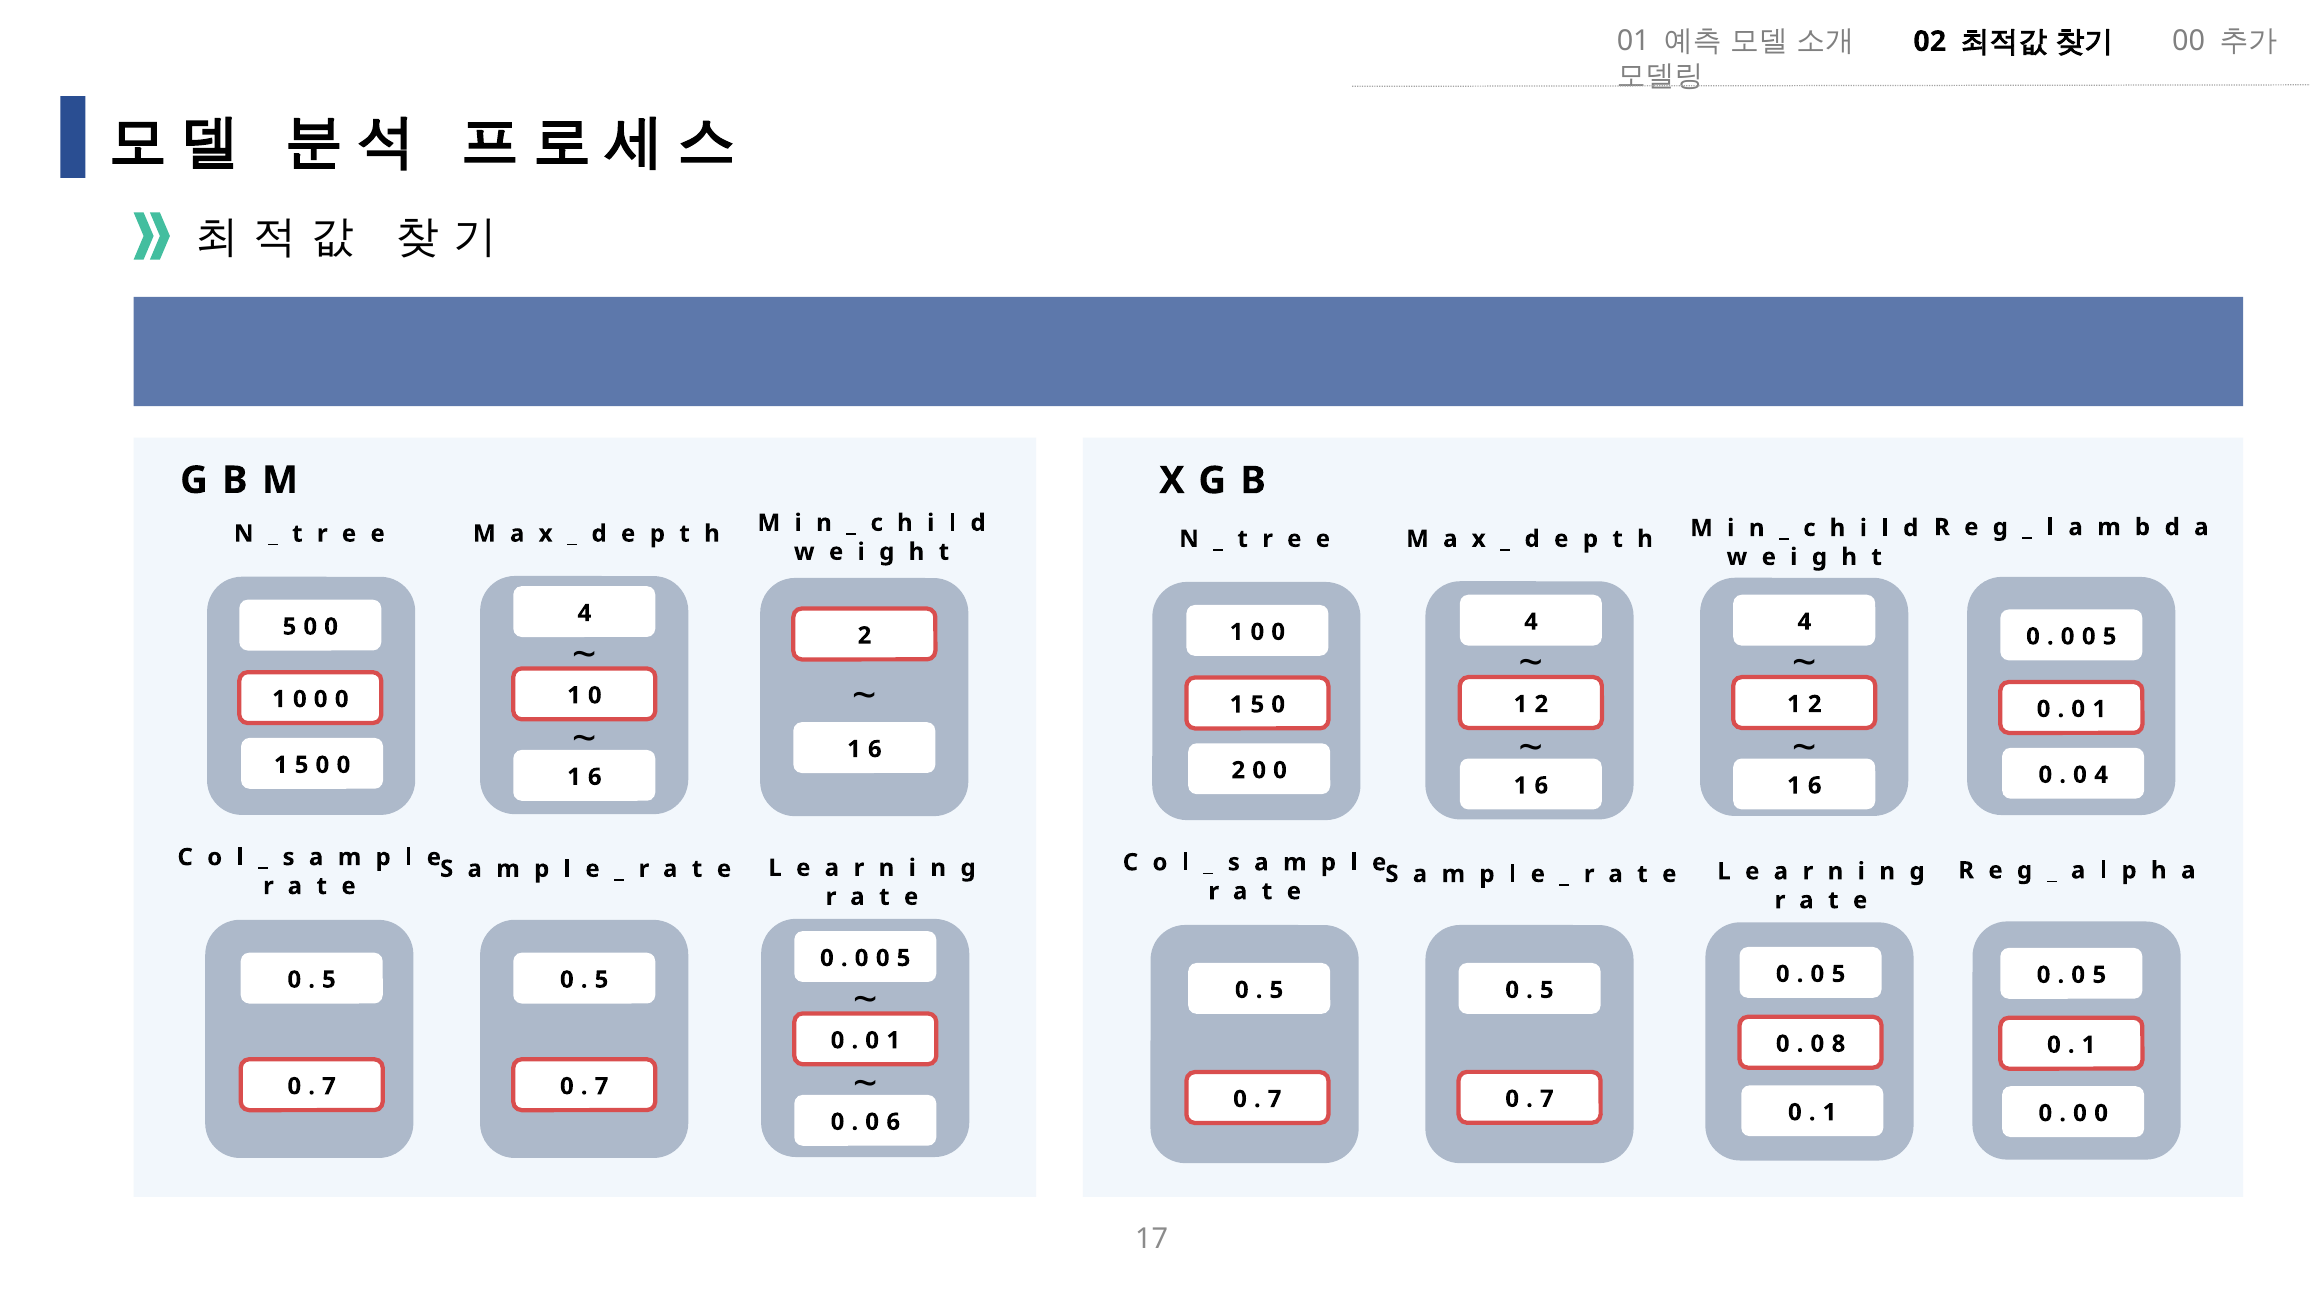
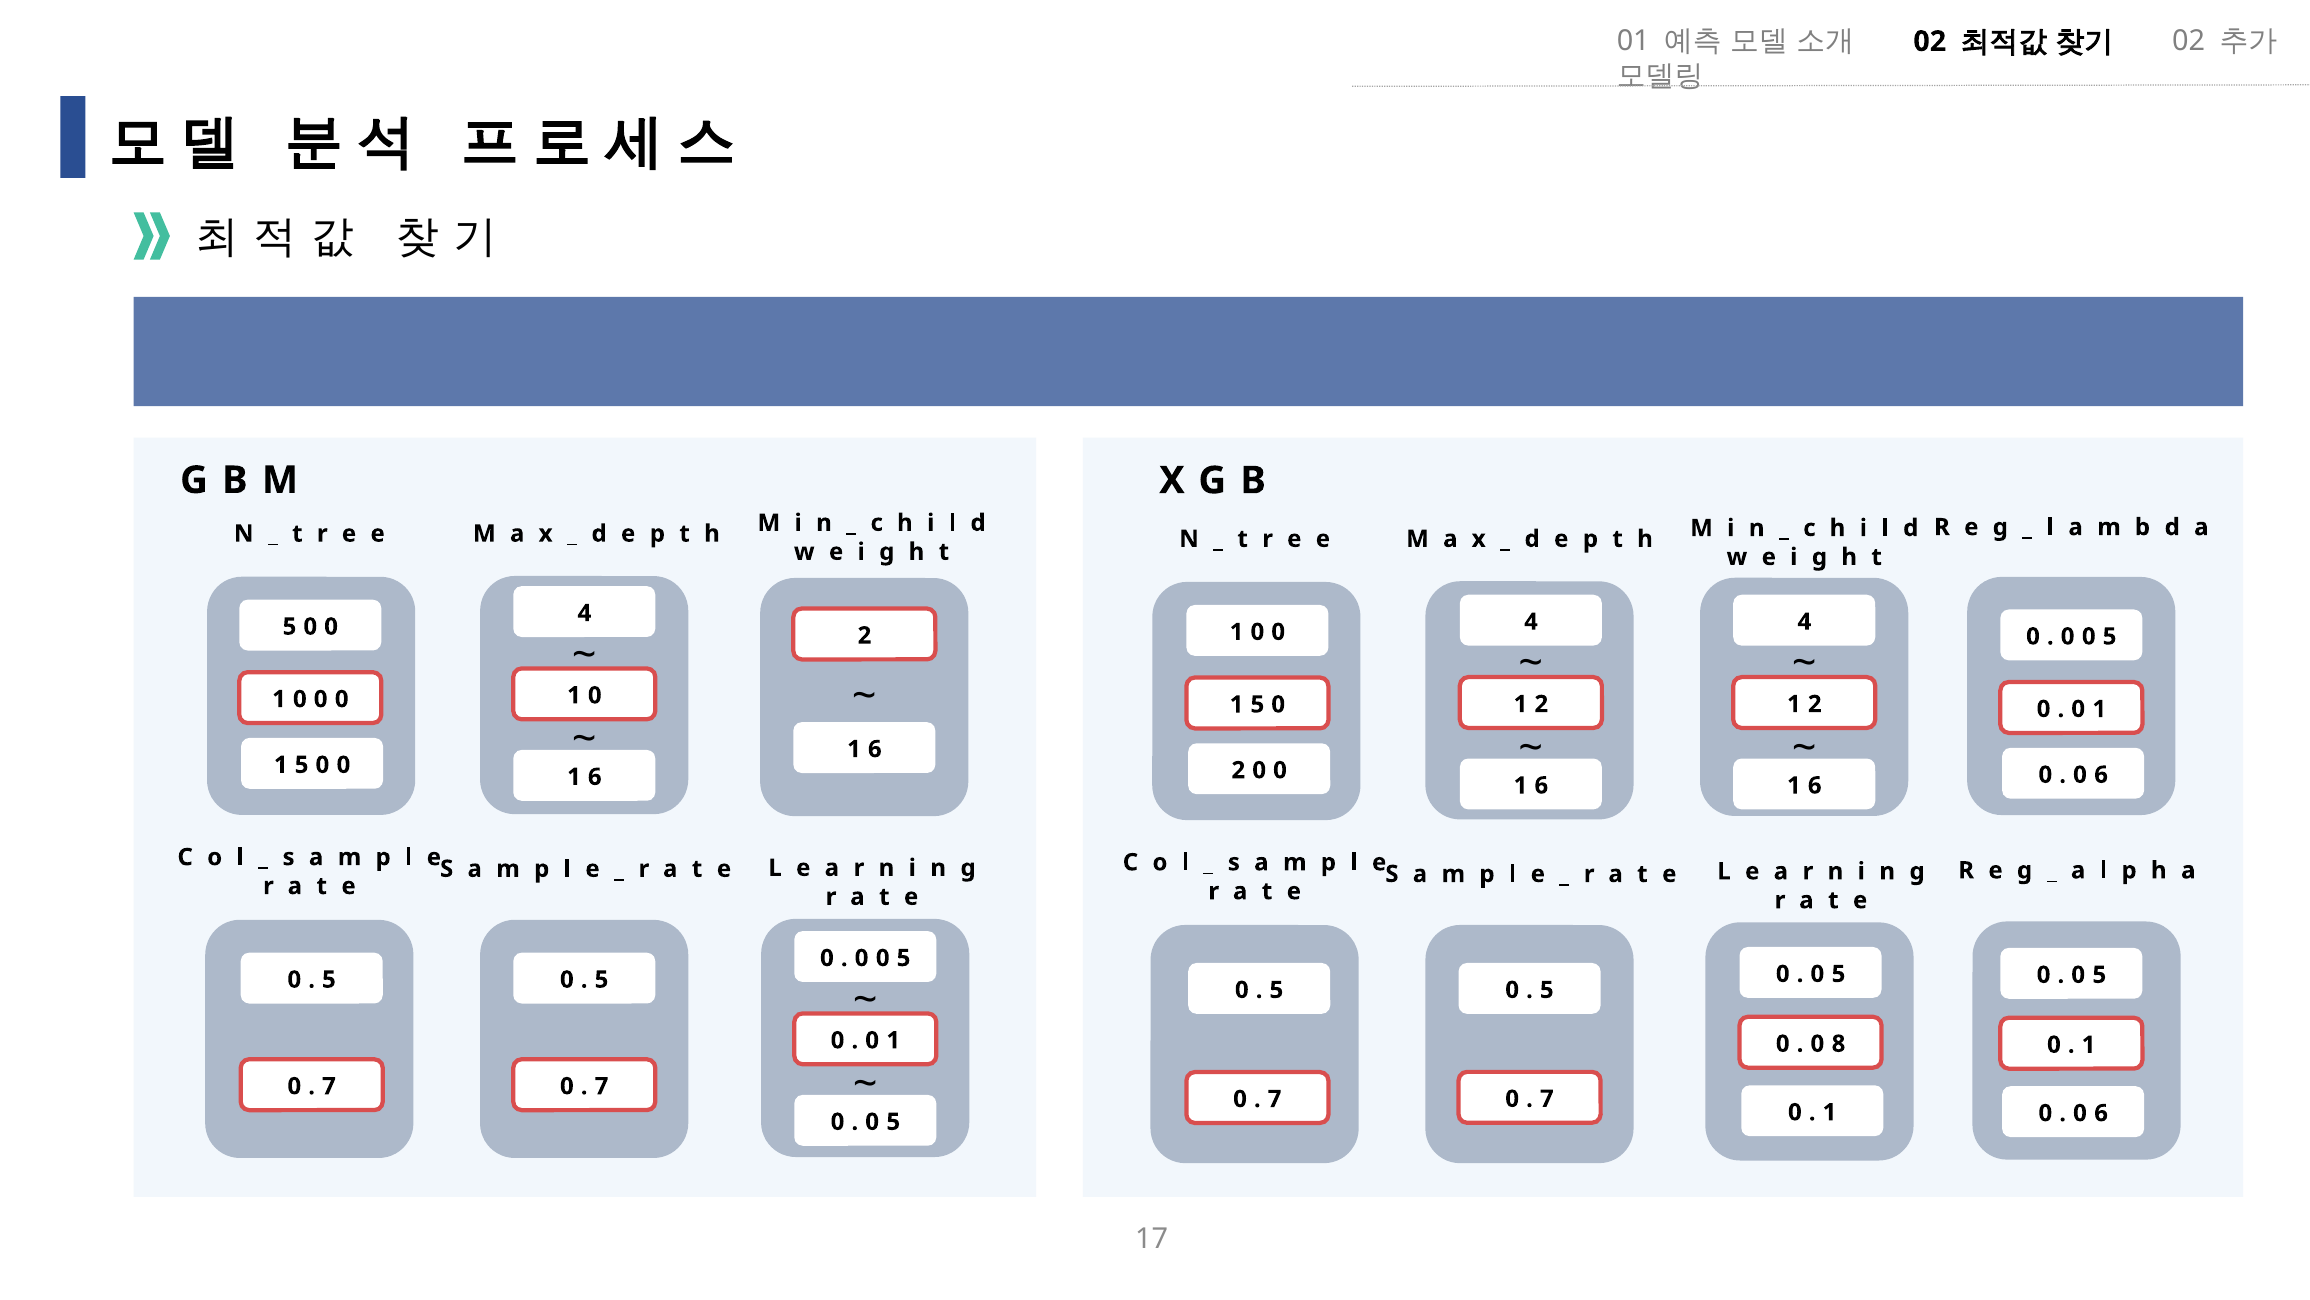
00: 00 -> 02 (2189, 41)
4: 4 -> 6 (2101, 774)
0: 0 -> 6 (2101, 1113)
6: 6 -> 5 (893, 1121)
